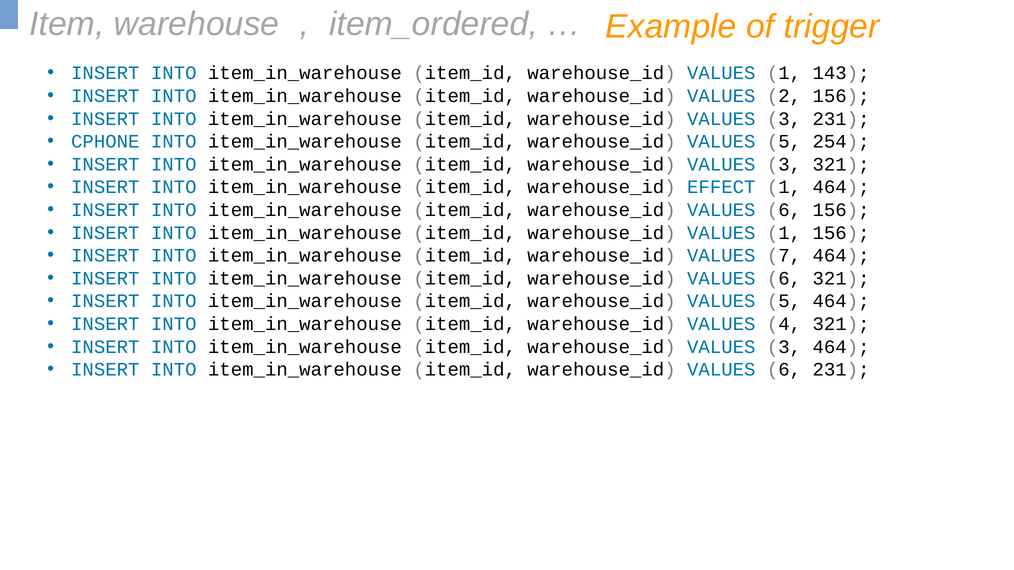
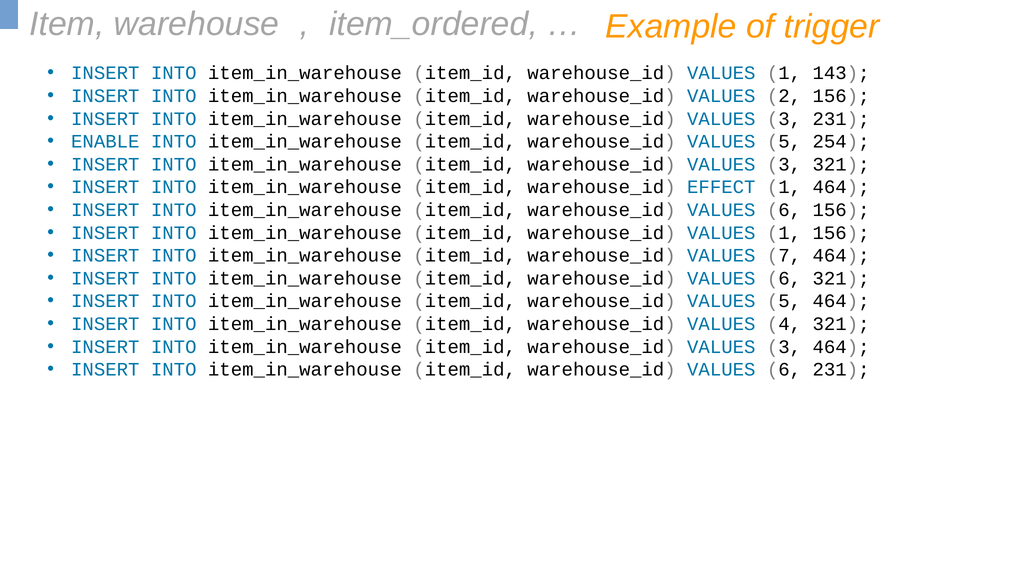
CPHONE: CPHONE -> ENABLE (105, 142)
